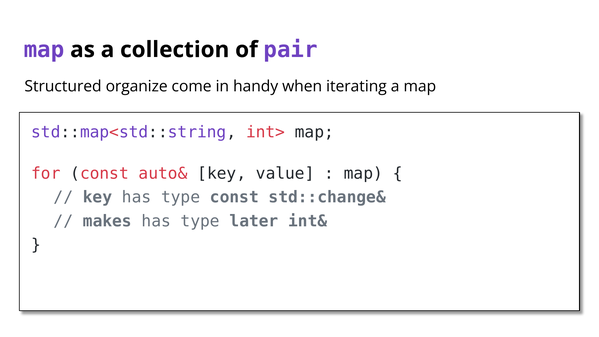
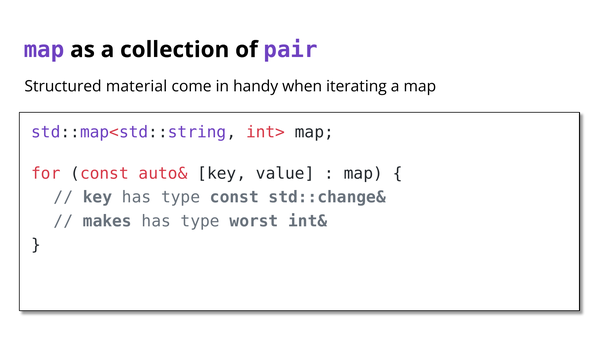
organize: organize -> material (137, 86)
later: later -> worst (254, 221)
